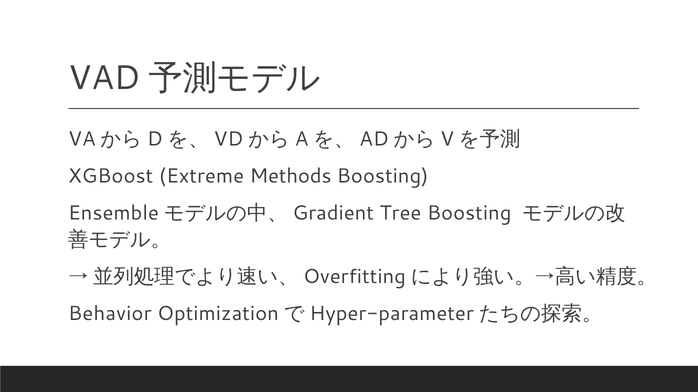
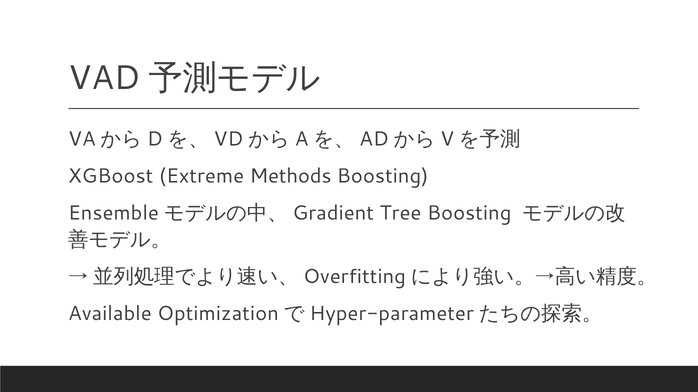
Behavior: Behavior -> Available (110, 314)
